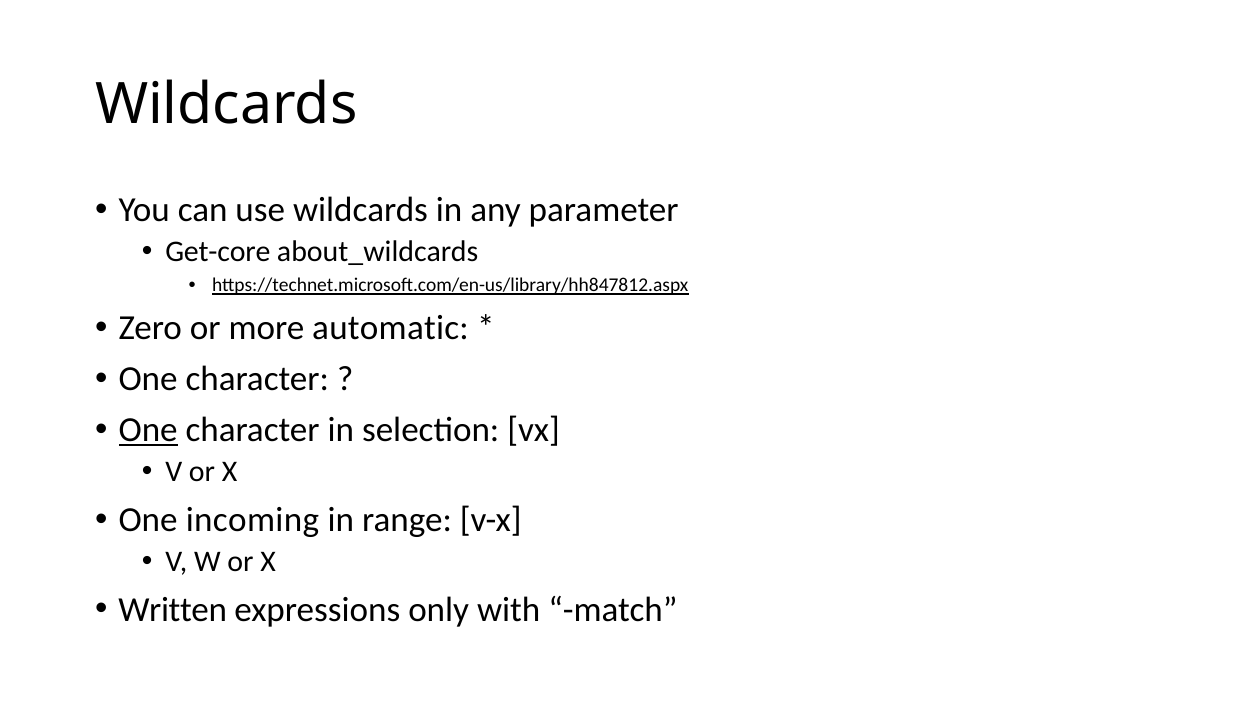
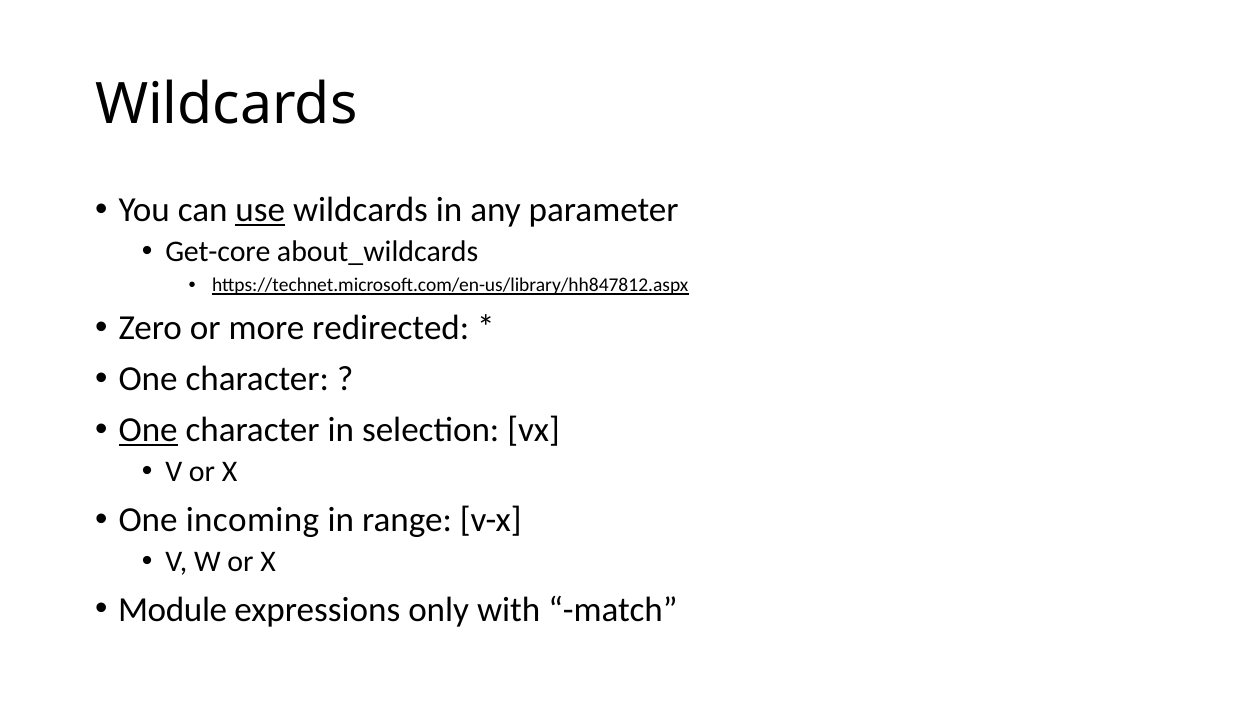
use underline: none -> present (260, 210)
automatic: automatic -> redirected (391, 328)
Written: Written -> Module (173, 609)
